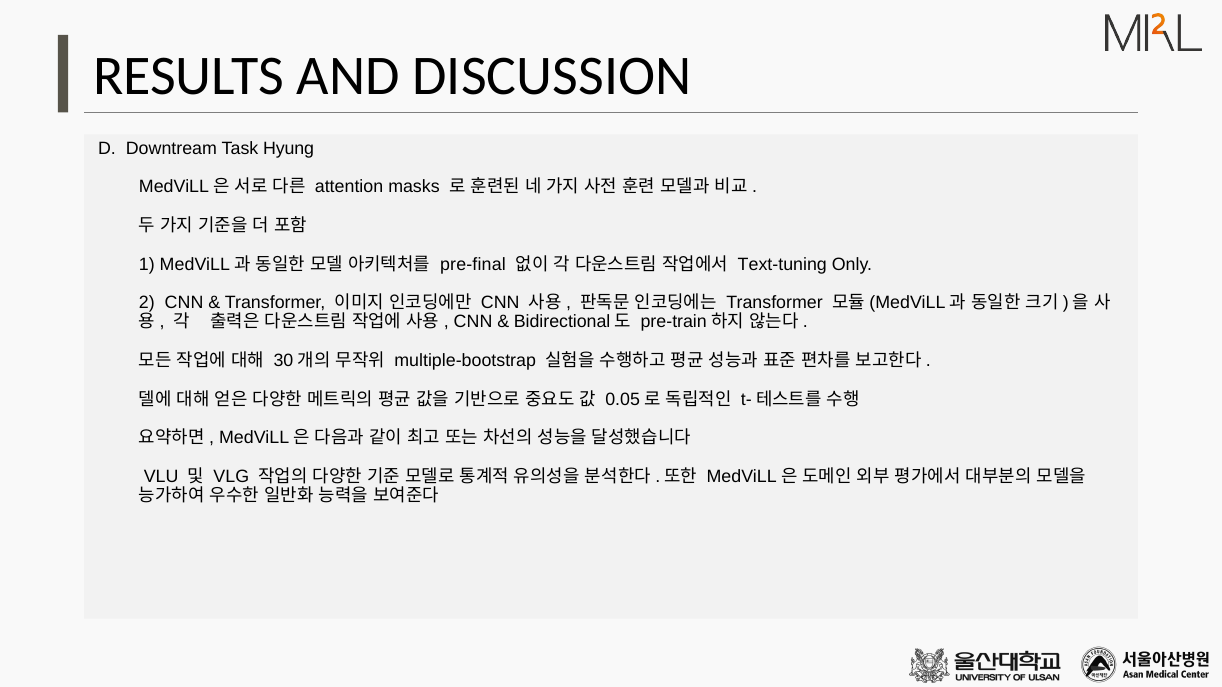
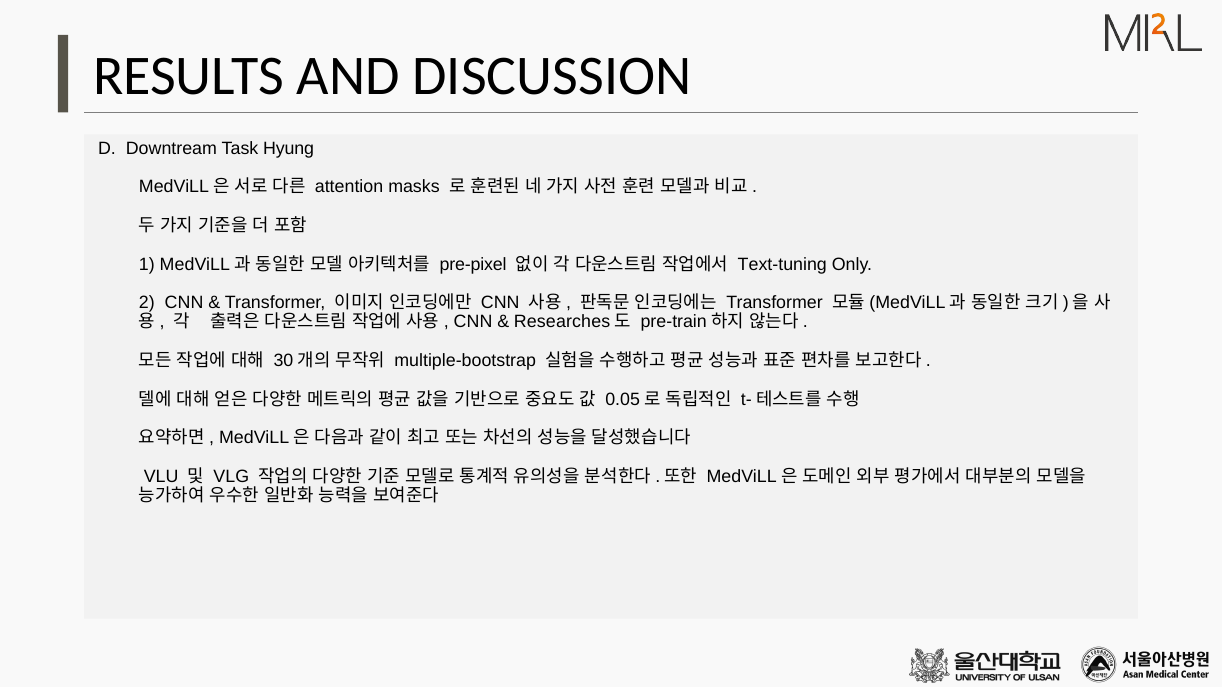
pre-final: pre-final -> pre-pixel (473, 264)
Bidirectional: Bidirectional -> Researches (562, 322)
